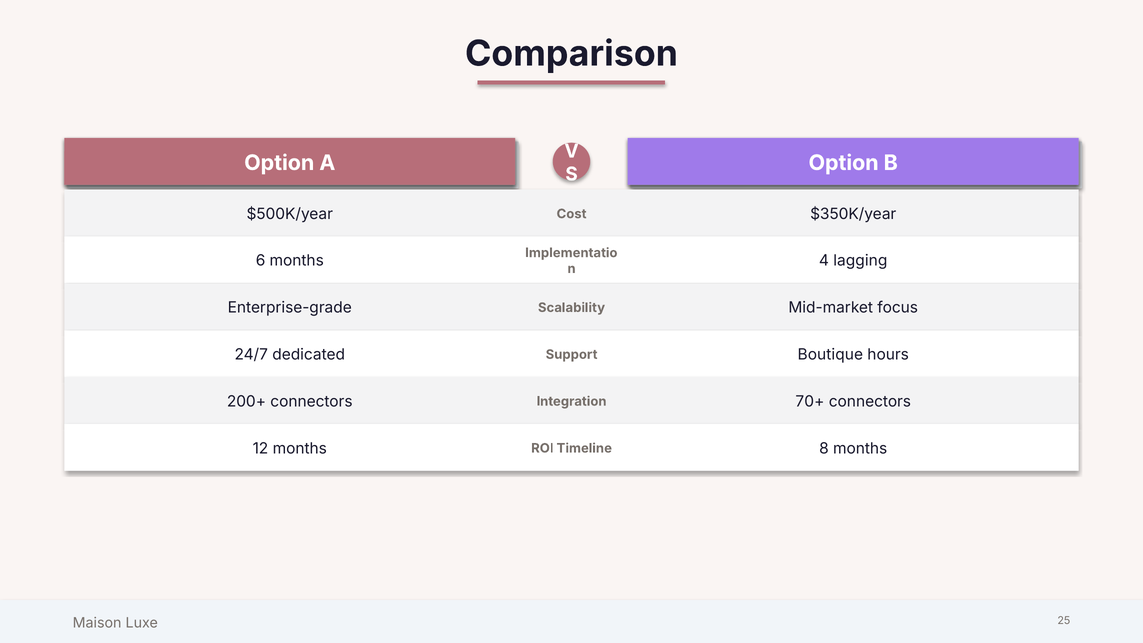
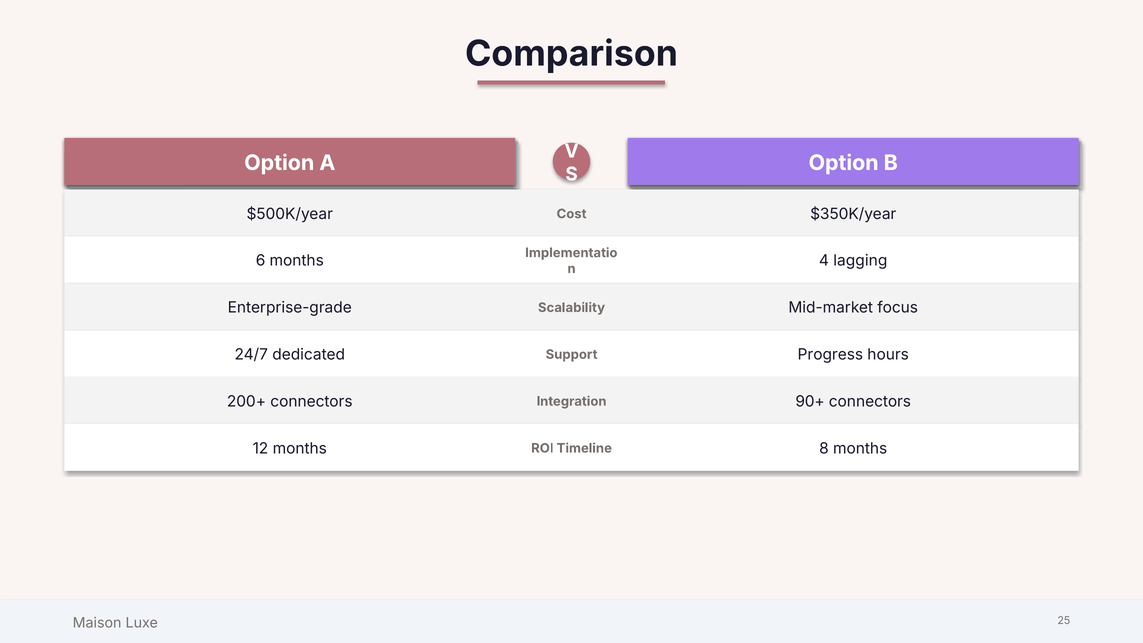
Boutique: Boutique -> Progress (830, 355)
70+: 70+ -> 90+ (810, 401)
